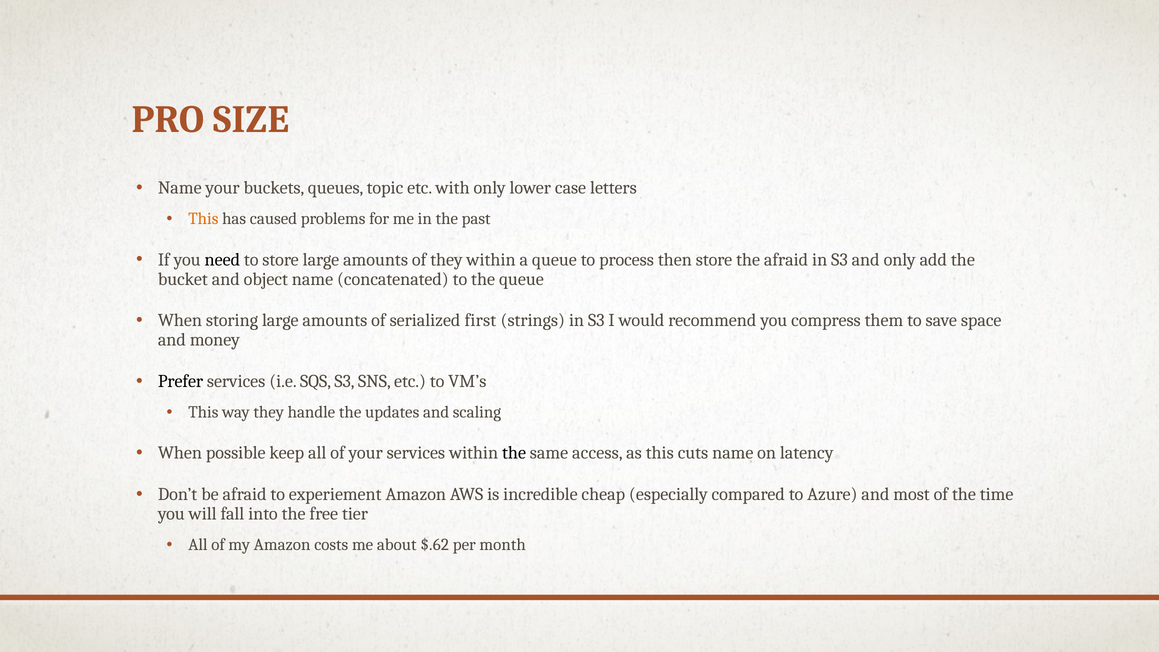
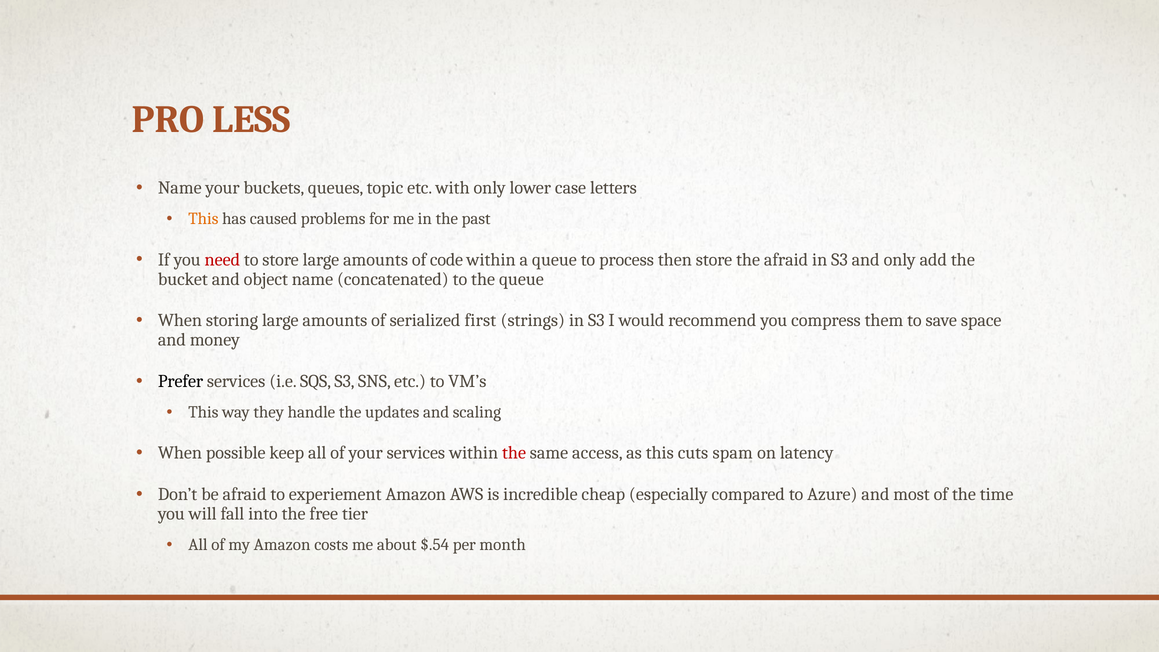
SIZE: SIZE -> LESS (252, 119)
need colour: black -> red (222, 260)
of they: they -> code (447, 260)
the colour: black -> red (514, 453)
cuts name: name -> spam (733, 453)
$.62: $.62 -> $.54 (435, 545)
